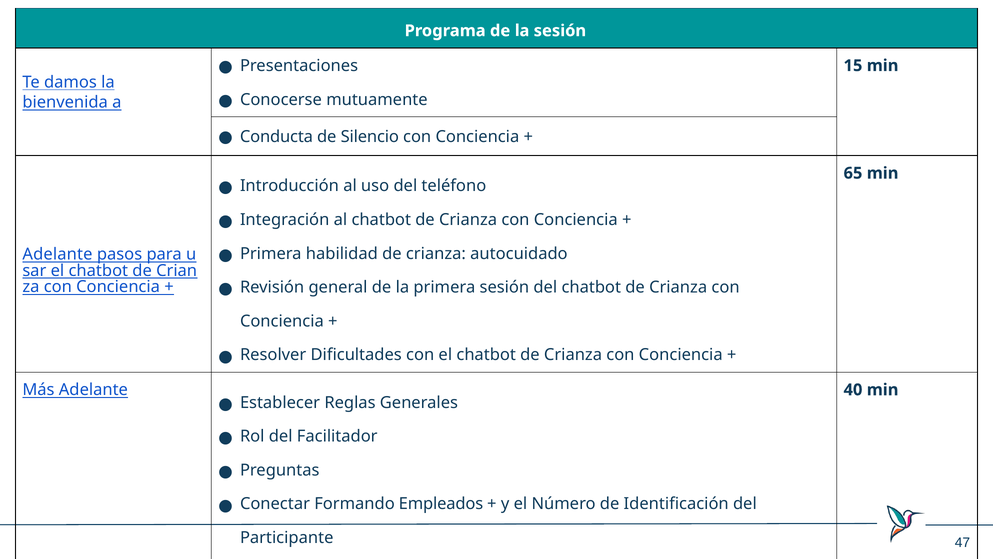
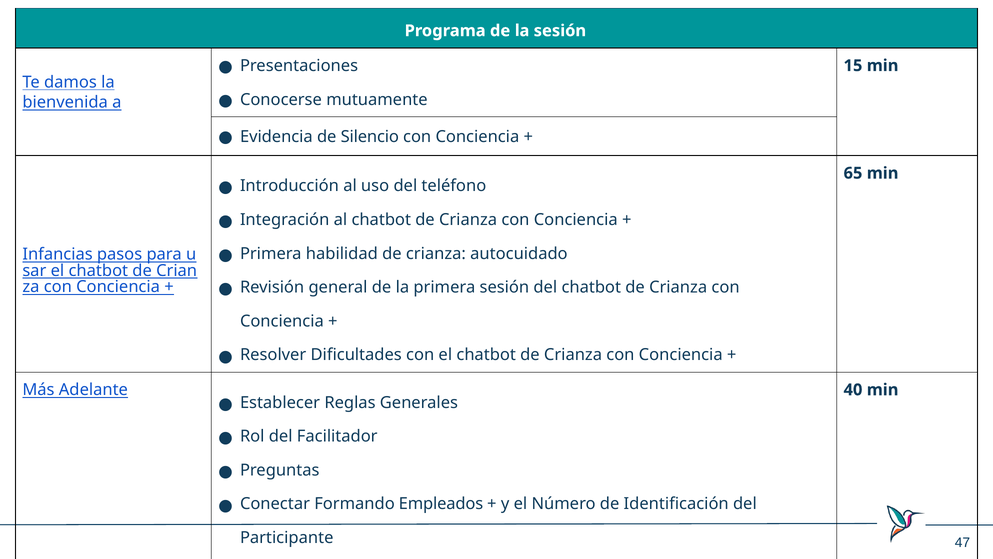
Conducta: Conducta -> Evidencia (276, 137)
Adelante: Adelante -> Infancias (58, 254)
